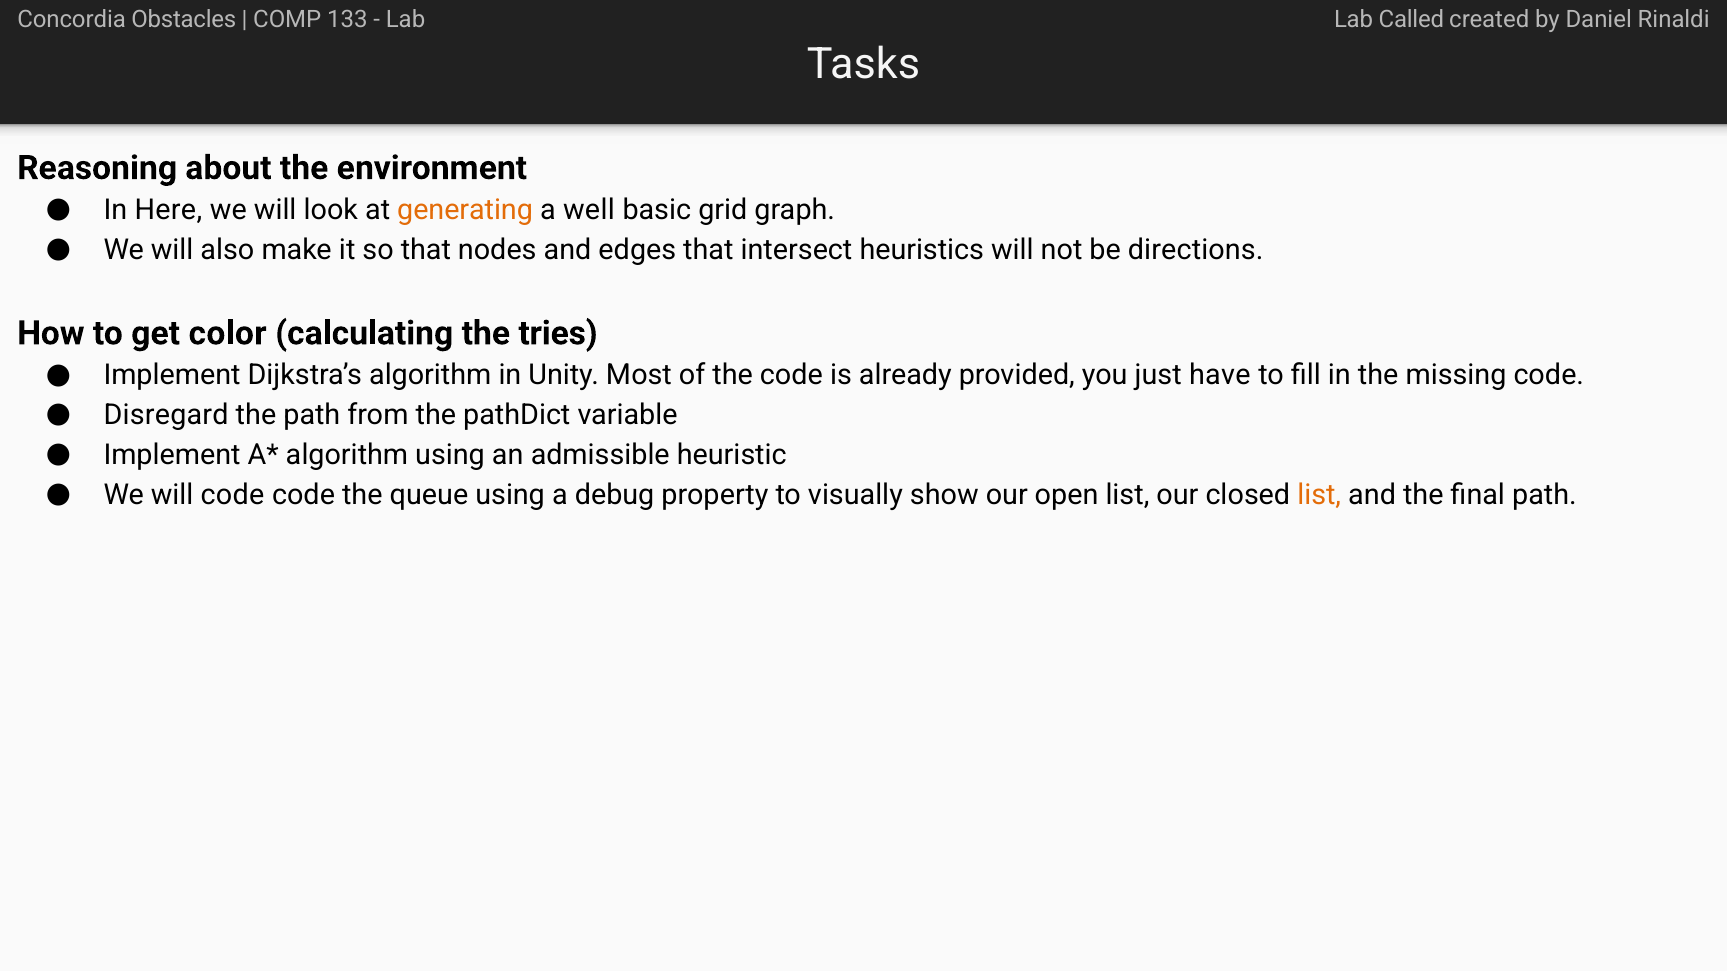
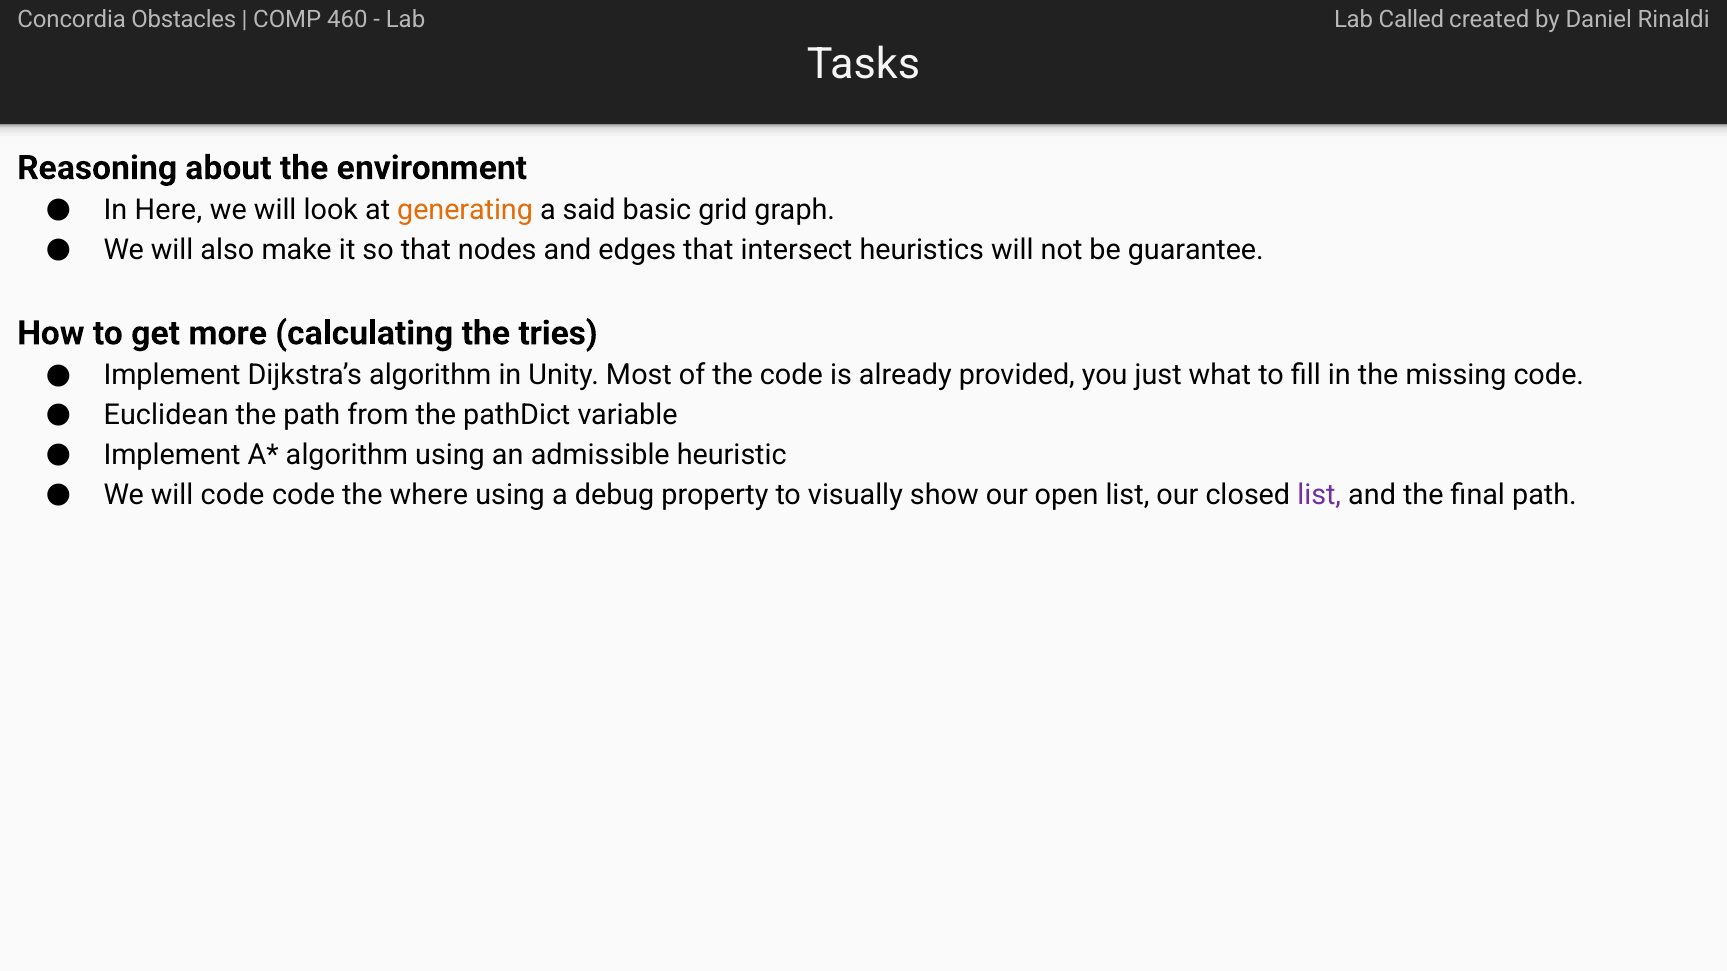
133: 133 -> 460 (347, 19)
well: well -> said (589, 210)
directions: directions -> guarantee (1196, 250)
color: color -> more (228, 333)
have: have -> what (1220, 376)
Disregard: Disregard -> Euclidean (166, 415)
queue: queue -> where (429, 495)
list colour: orange -> purple (1319, 495)
